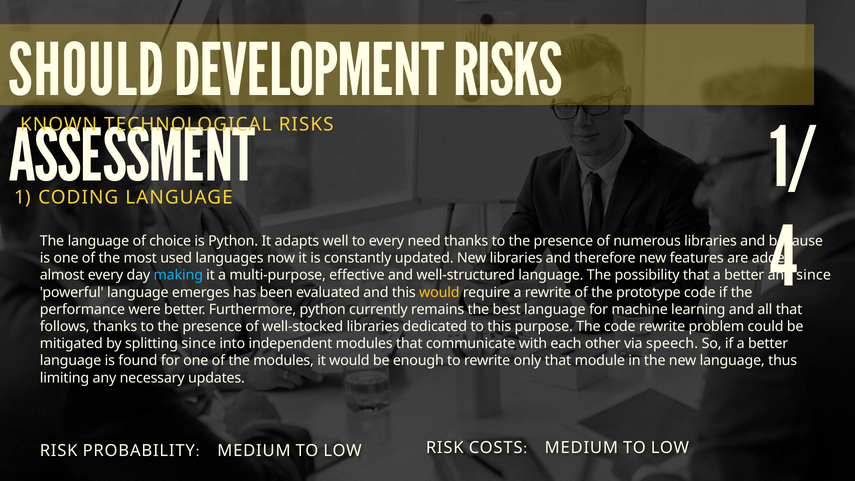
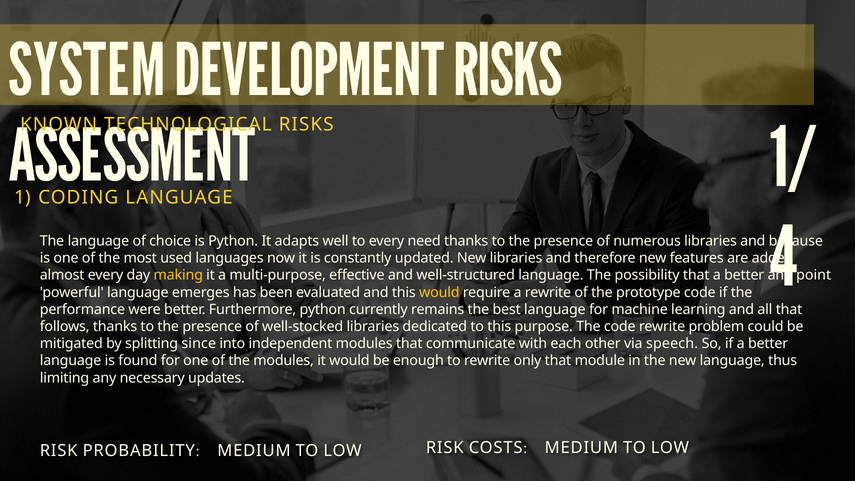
SHOULD: SHOULD -> SYSTEM (87, 71)
making colour: light blue -> yellow (178, 275)
since: since -> point (814, 275)
